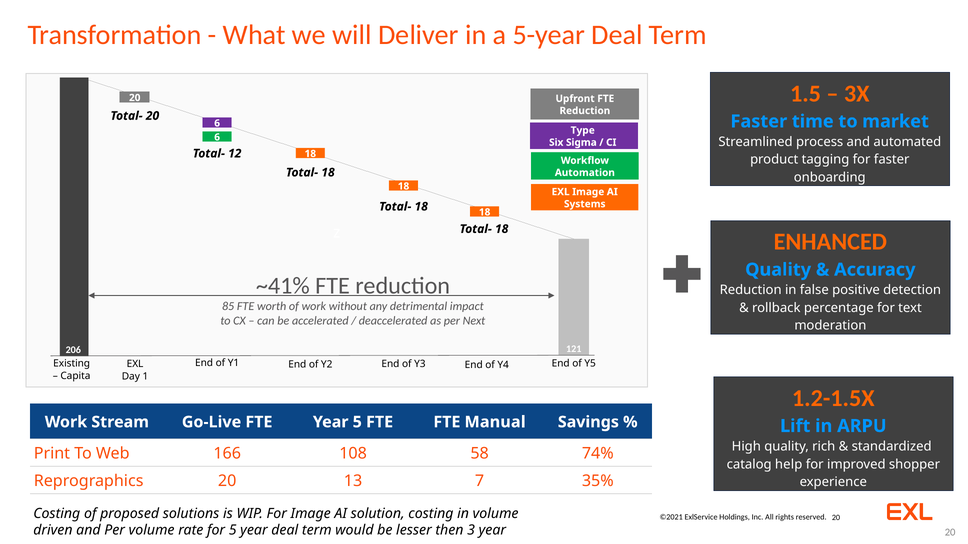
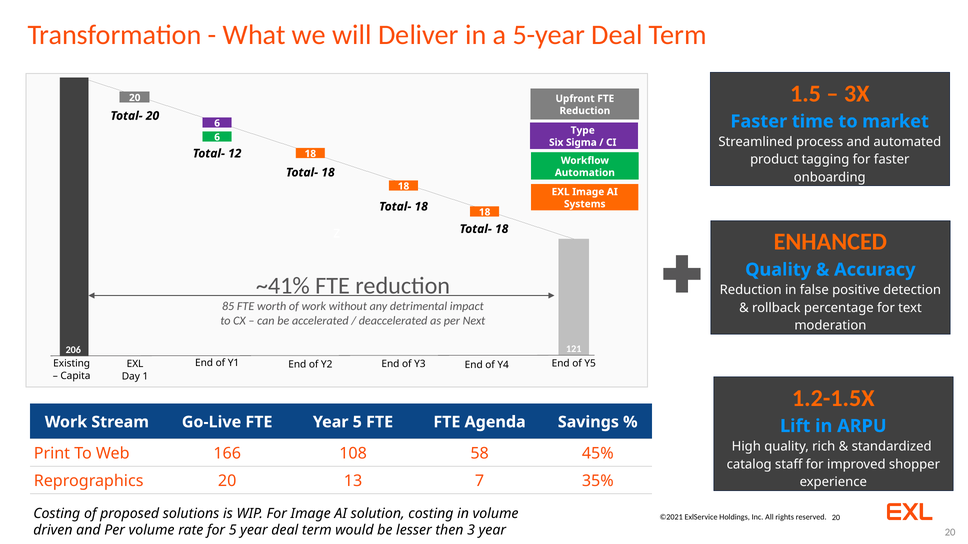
Manual: Manual -> Agenda (495, 422)
74%: 74% -> 45% (598, 454)
help: help -> staff (789, 465)
